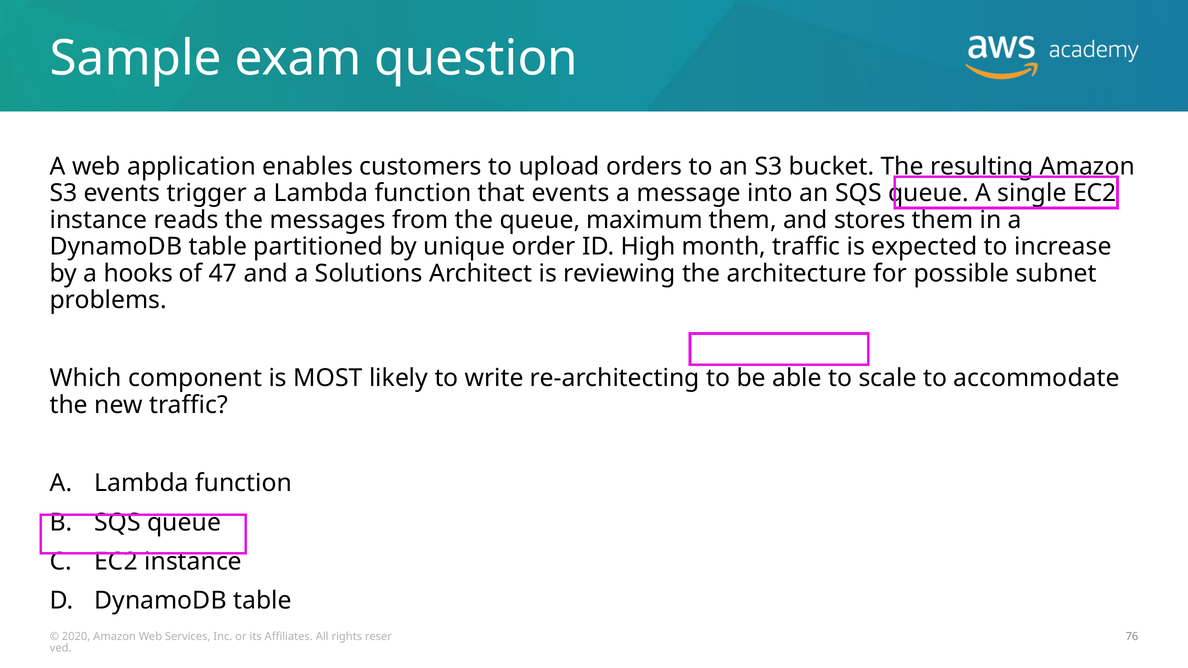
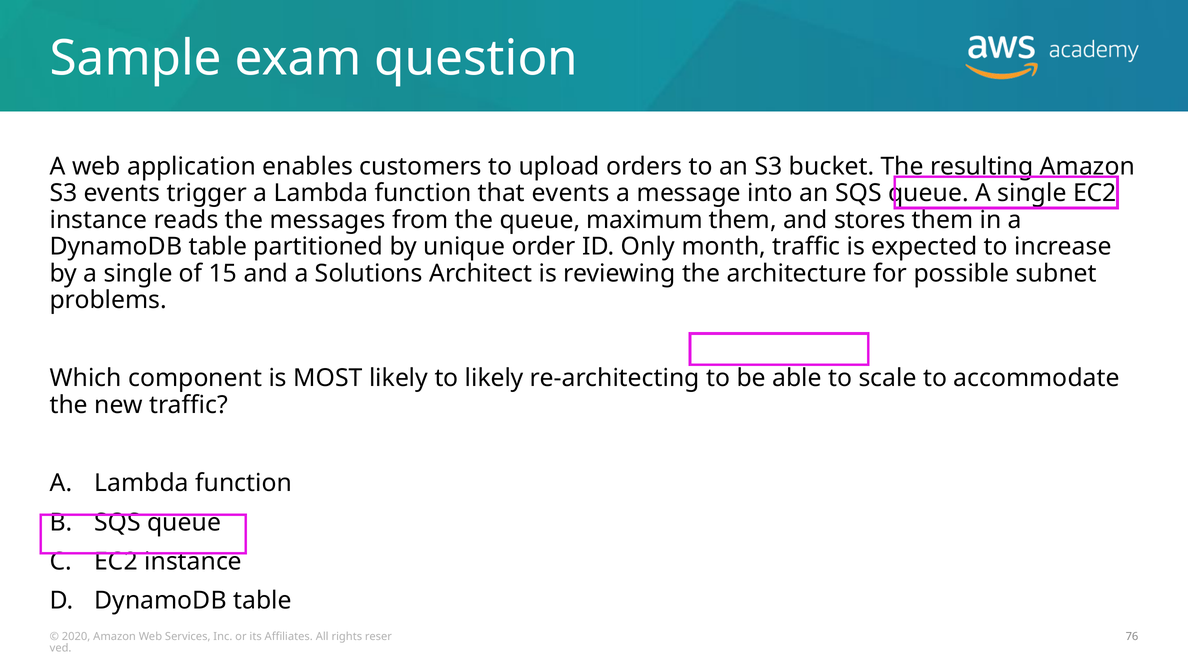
High: High -> Only (648, 247)
by a hooks: hooks -> single (138, 274)
47: 47 -> 15 (223, 274)
to write: write -> likely (494, 378)
